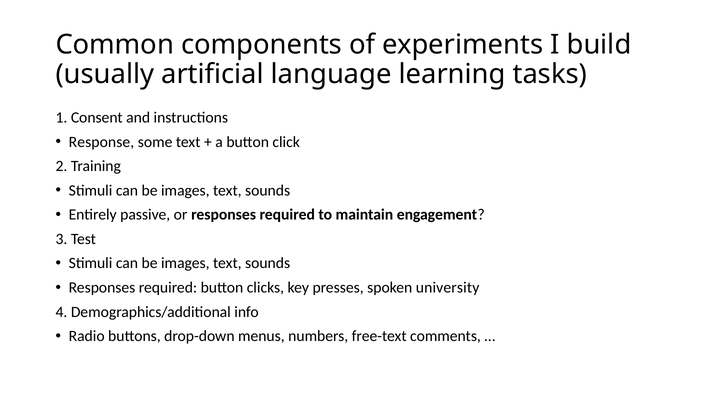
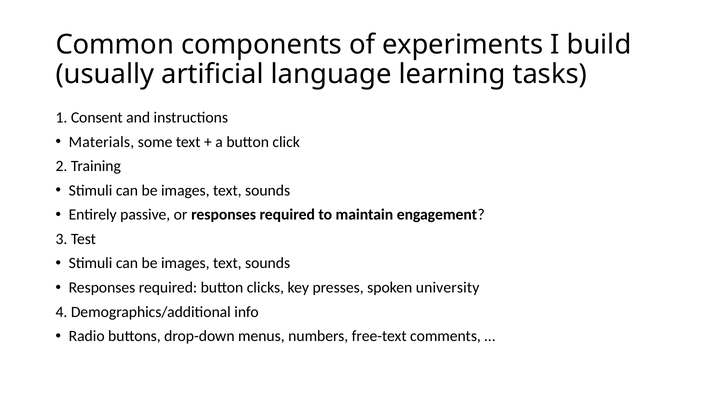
Response: Response -> Materials (101, 142)
